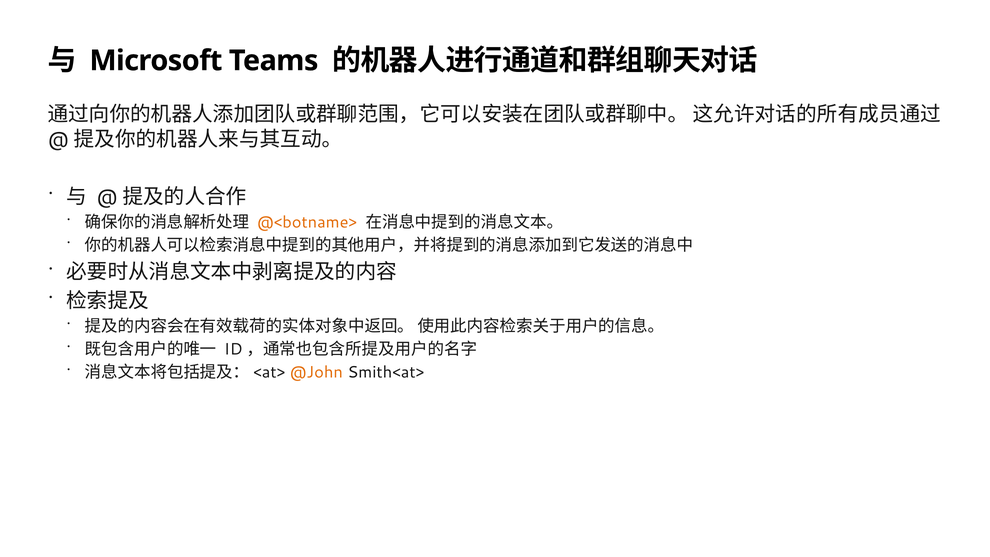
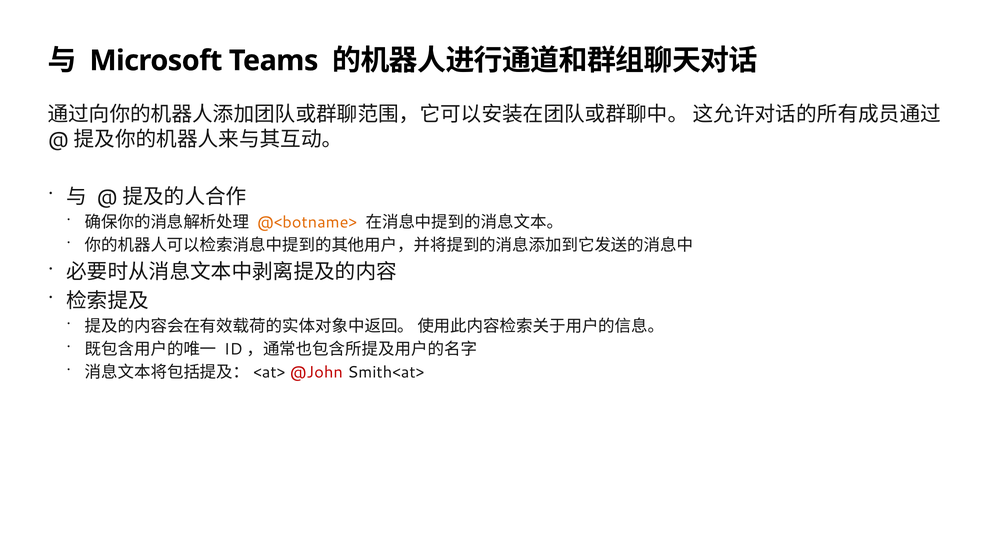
@John colour: orange -> red (316, 372)
